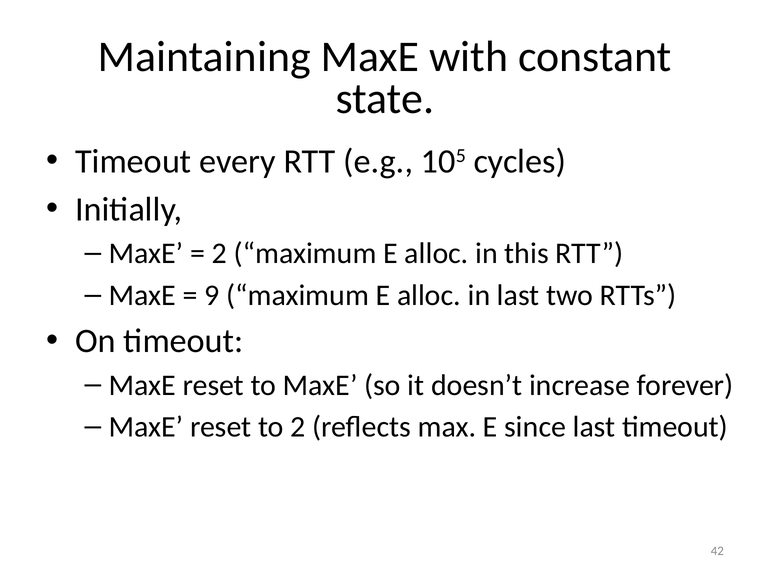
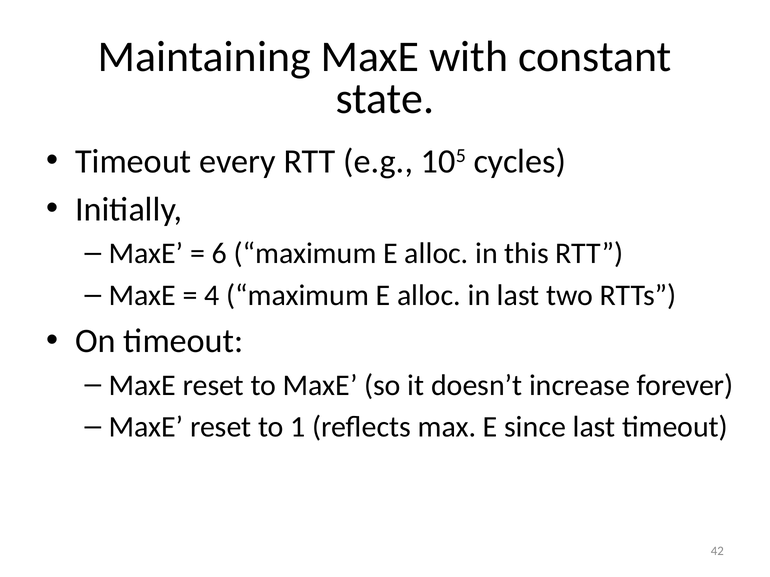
2: 2 -> 6 (219, 254)
9: 9 -> 4 (212, 296)
to 2: 2 -> 1 (298, 427)
